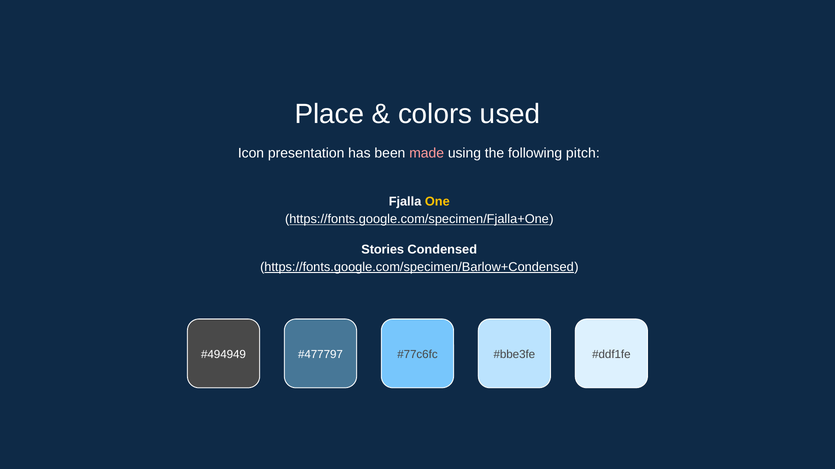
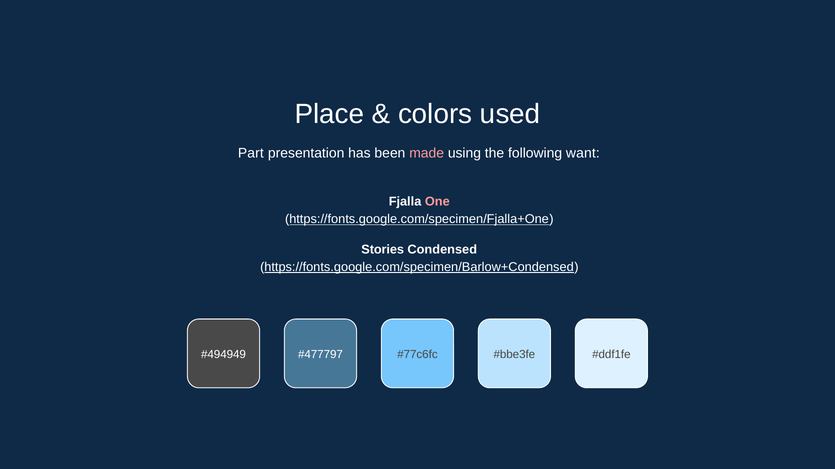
Icon: Icon -> Part (251, 153)
pitch: pitch -> want (583, 153)
One colour: yellow -> pink (437, 202)
